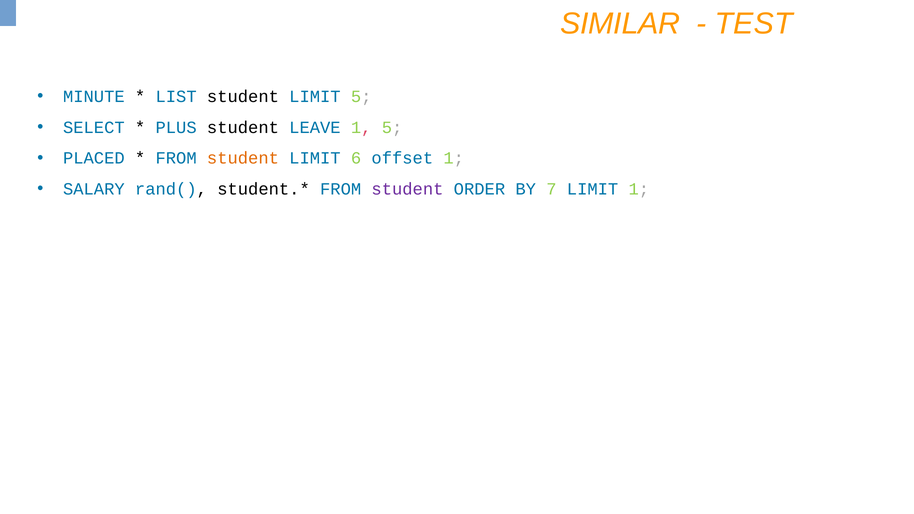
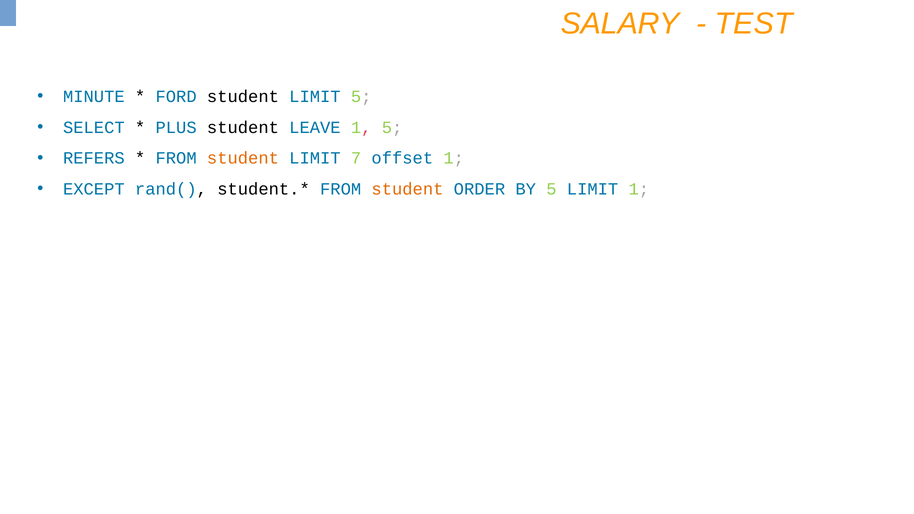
SIMILAR: SIMILAR -> SALARY (620, 24)
LIST: LIST -> FORD (176, 97)
PLACED: PLACED -> REFERS (94, 158)
6: 6 -> 7 (356, 158)
SALARY: SALARY -> EXCEPT (94, 189)
student colour: purple -> orange (407, 189)
BY 7: 7 -> 5 (551, 189)
